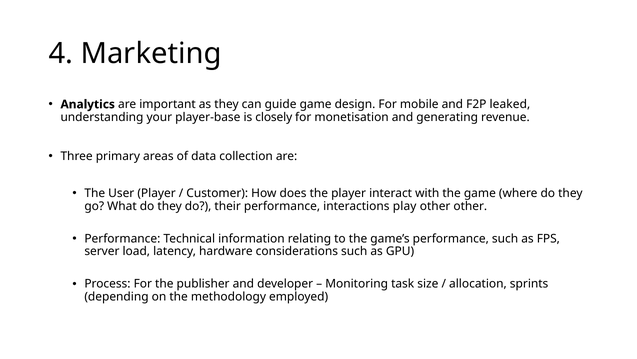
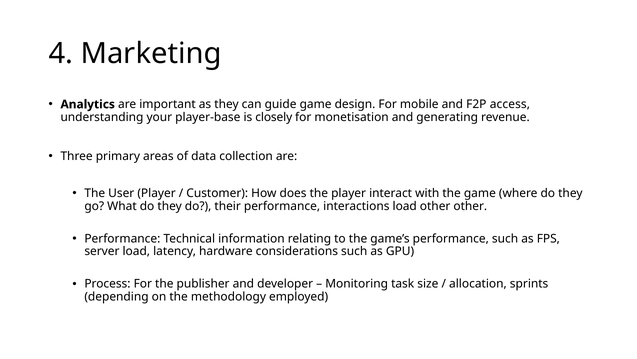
leaked: leaked -> access (510, 104)
interactions play: play -> load (405, 206)
